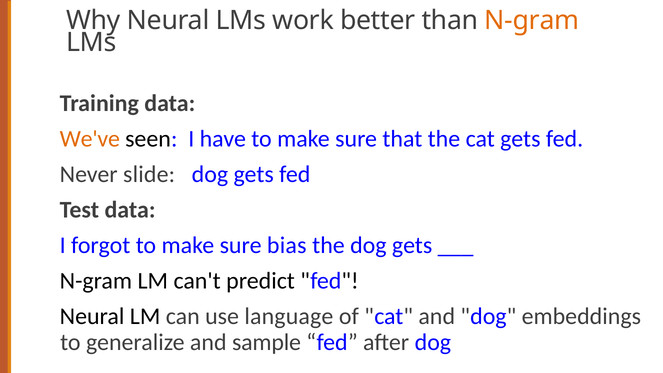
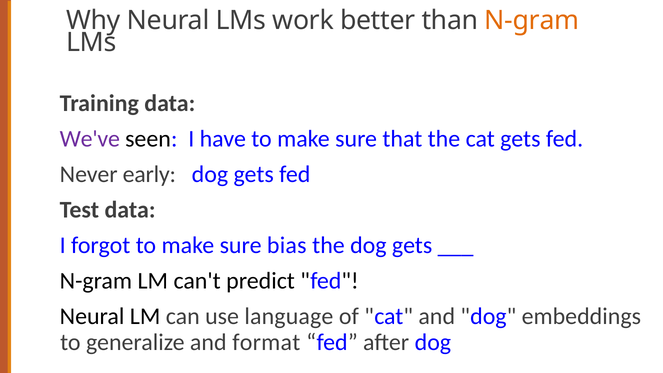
We've colour: orange -> purple (90, 139)
slide: slide -> early (149, 174)
sample: sample -> format (266, 342)
